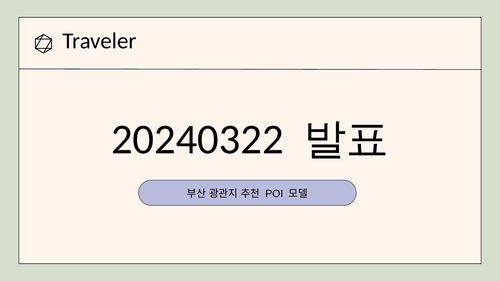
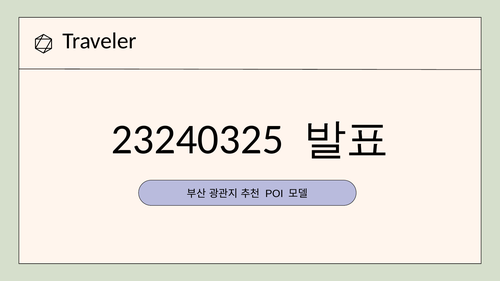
20240322: 20240322 -> 23240325 (197, 140)
